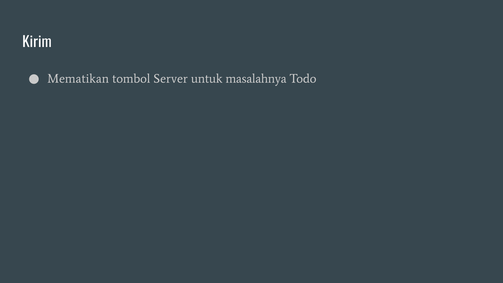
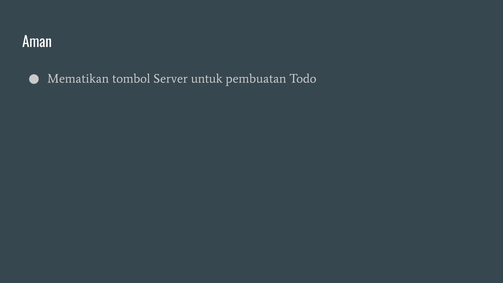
Kirim: Kirim -> Aman (37, 42)
masalahnya: masalahnya -> pembuatan (256, 79)
